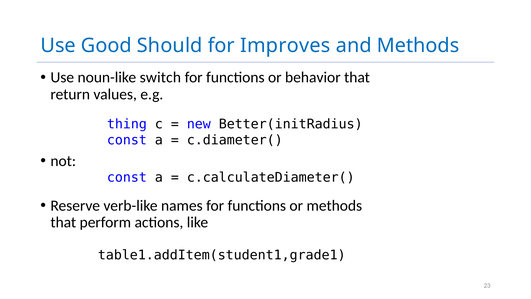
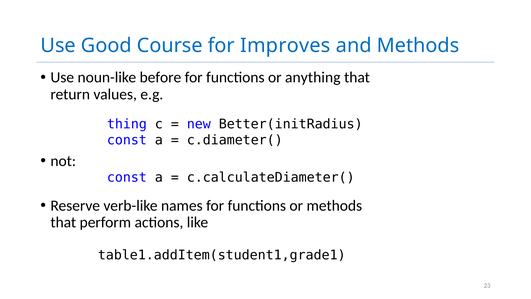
Should: Should -> Course (170, 46)
switch: switch -> before (160, 77)
behavior: behavior -> anything (313, 77)
